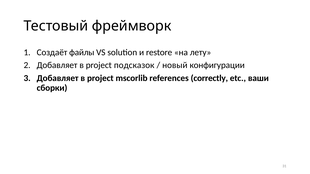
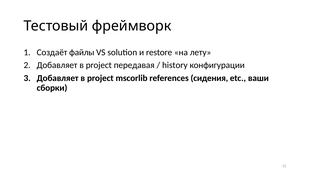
подсказок: подсказок -> передавая (134, 65)
новый: новый -> history (175, 65)
correctly: correctly -> сидения (209, 78)
